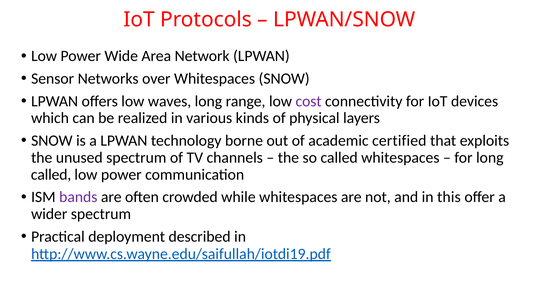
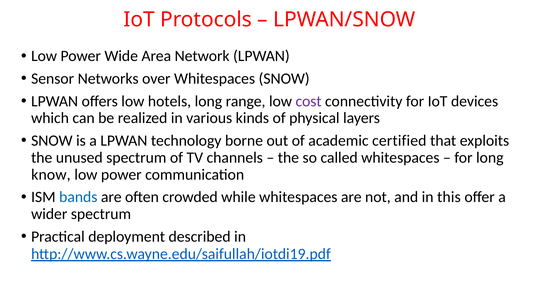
waves: waves -> hotels (170, 101)
called: called -> know (51, 174)
bands colour: purple -> blue (78, 197)
